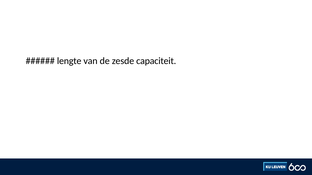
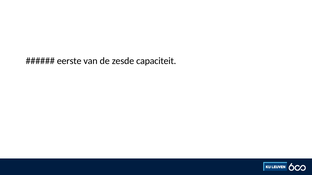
lengte: lengte -> eerste (69, 61)
